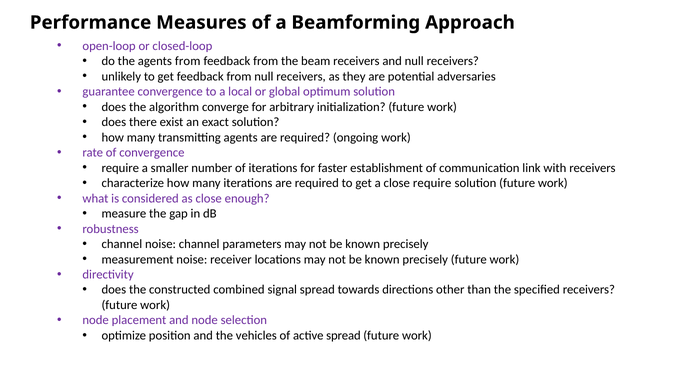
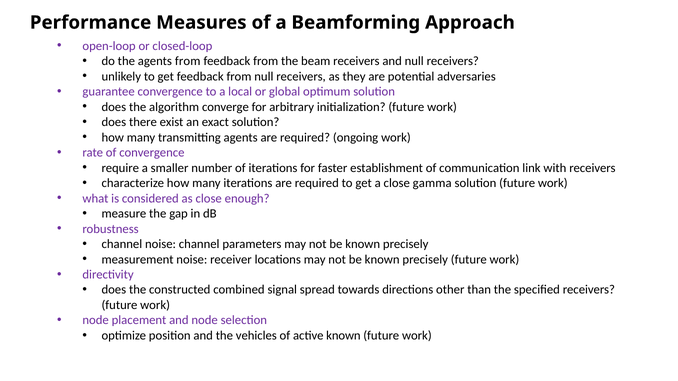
close require: require -> gamma (432, 183)
active spread: spread -> known (343, 336)
